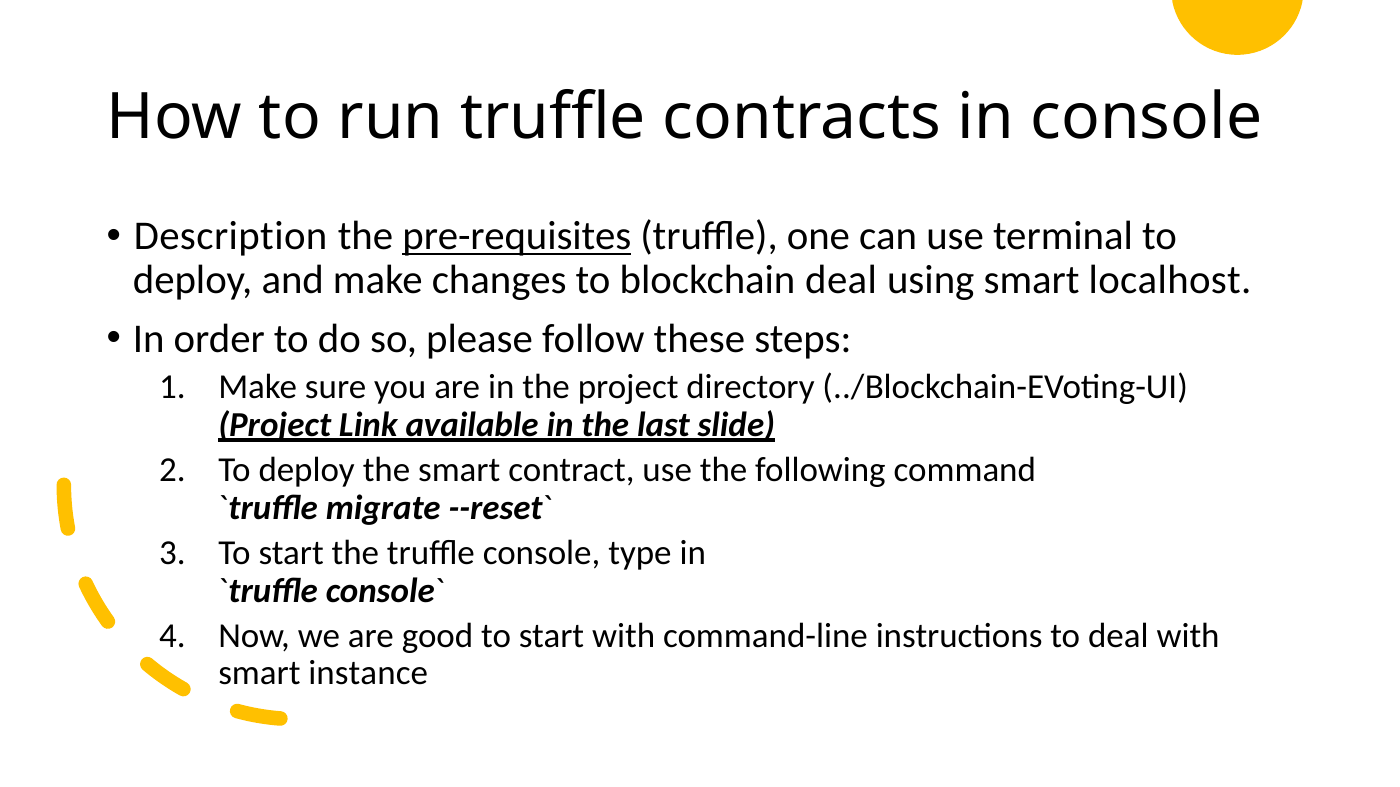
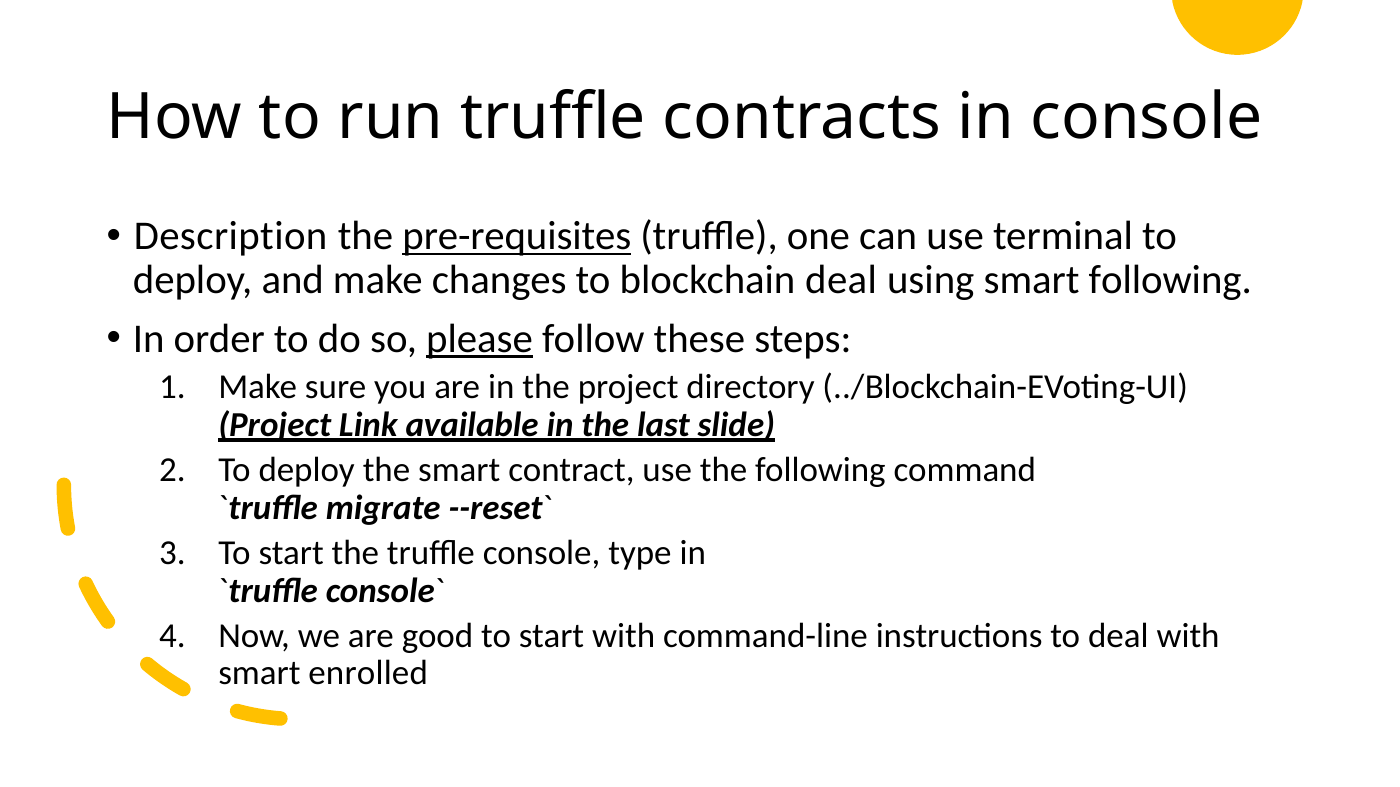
smart localhost: localhost -> following (1170, 281)
please underline: none -> present (480, 339)
instance: instance -> enrolled (368, 674)
